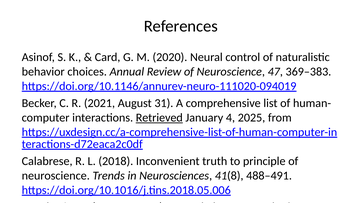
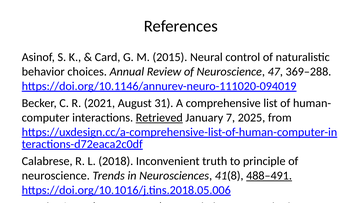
M 2020: 2020 -> 2015 (170, 57)
369–383: 369–383 -> 369–288 (308, 72)
4: 4 -> 7 (230, 118)
488–491 underline: none -> present (269, 176)
